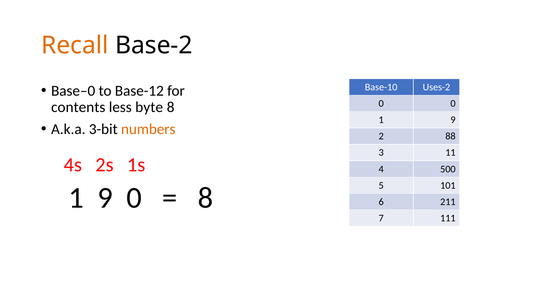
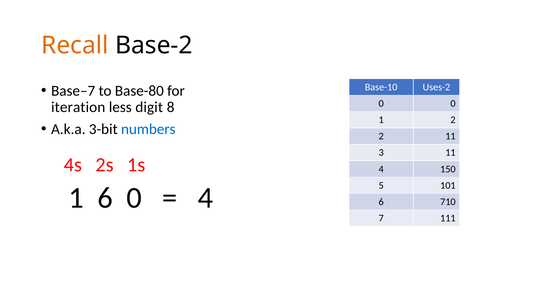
Base–0: Base–0 -> Base–7 (73, 91)
Base-12: Base-12 -> Base-80 (139, 91)
contents: contents -> iteration (78, 107)
byte: byte -> digit (149, 107)
9: 9 -> 2 (453, 120)
numbers colour: orange -> blue (148, 129)
2 88: 88 -> 11 (450, 136)
500: 500 -> 150 (448, 169)
9: 9 -> 6 (105, 198)
8: 8 -> 4 (205, 198)
211: 211 -> 710 (448, 202)
